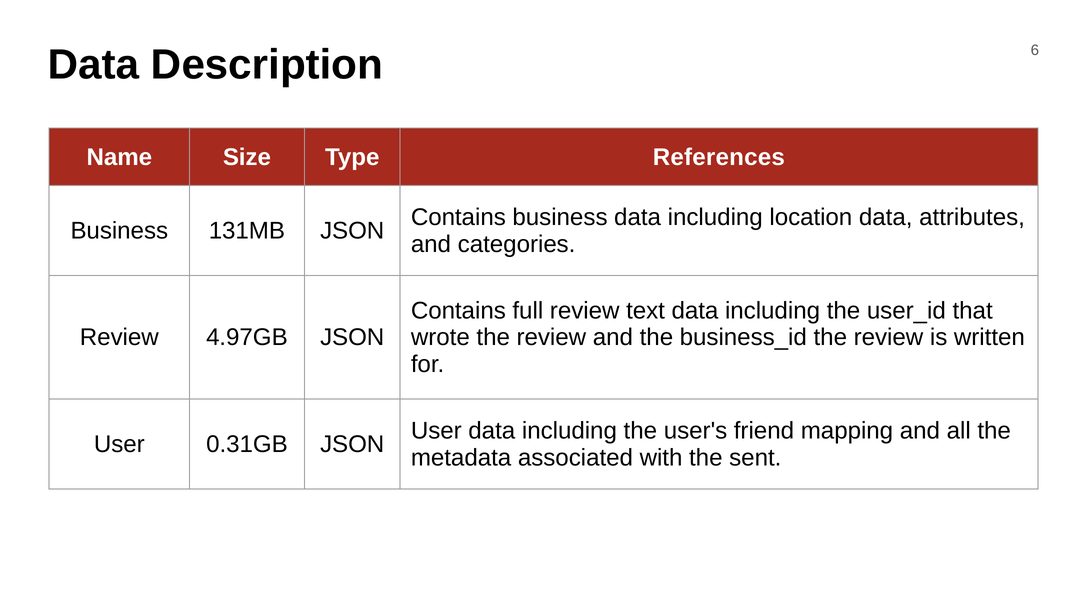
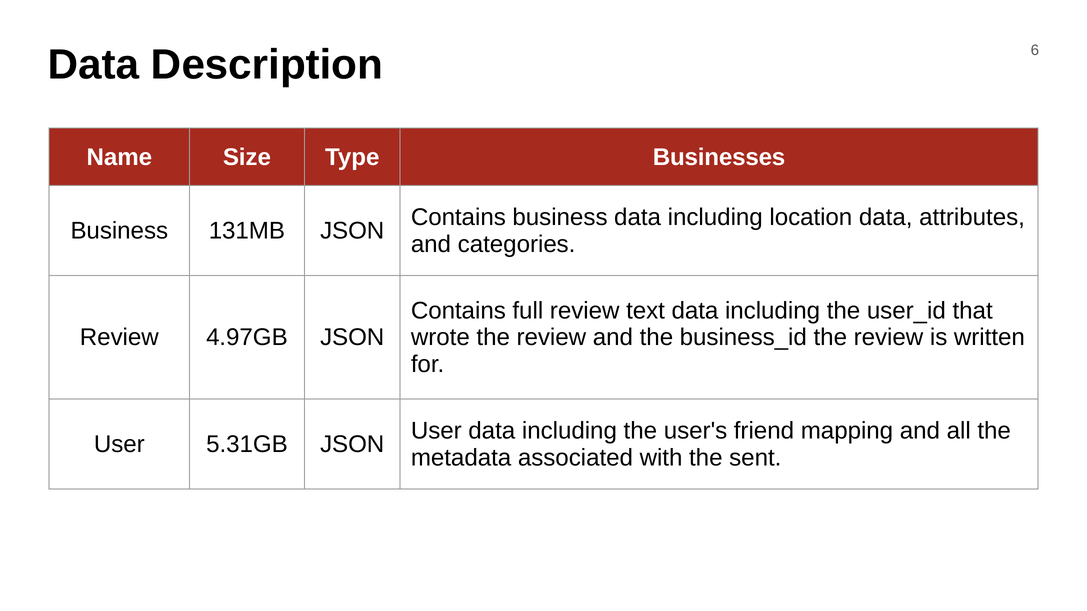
References: References -> Businesses (719, 157)
0.31GB: 0.31GB -> 5.31GB (247, 445)
